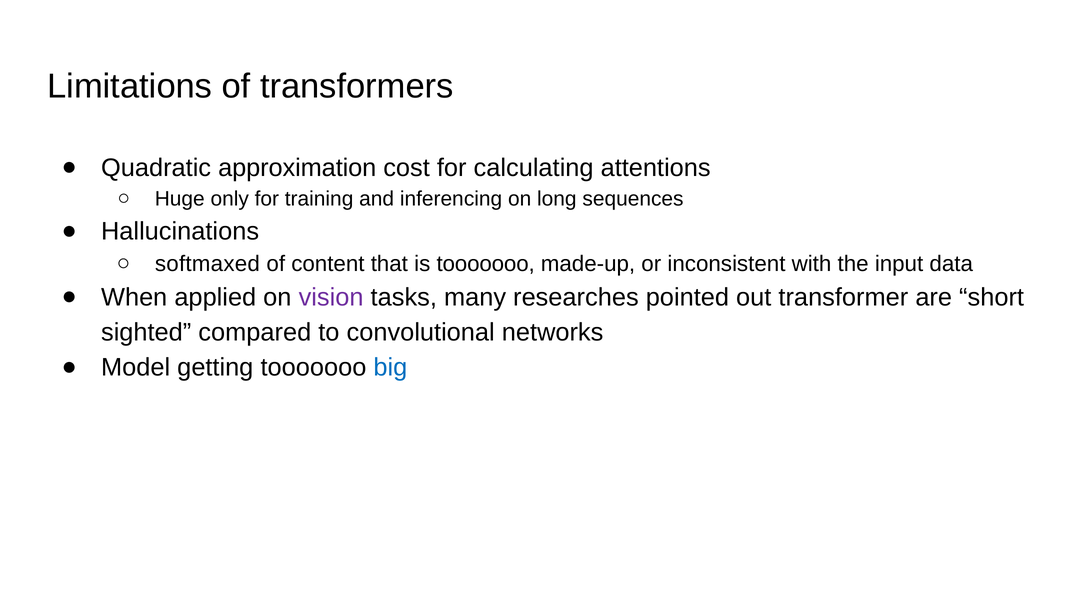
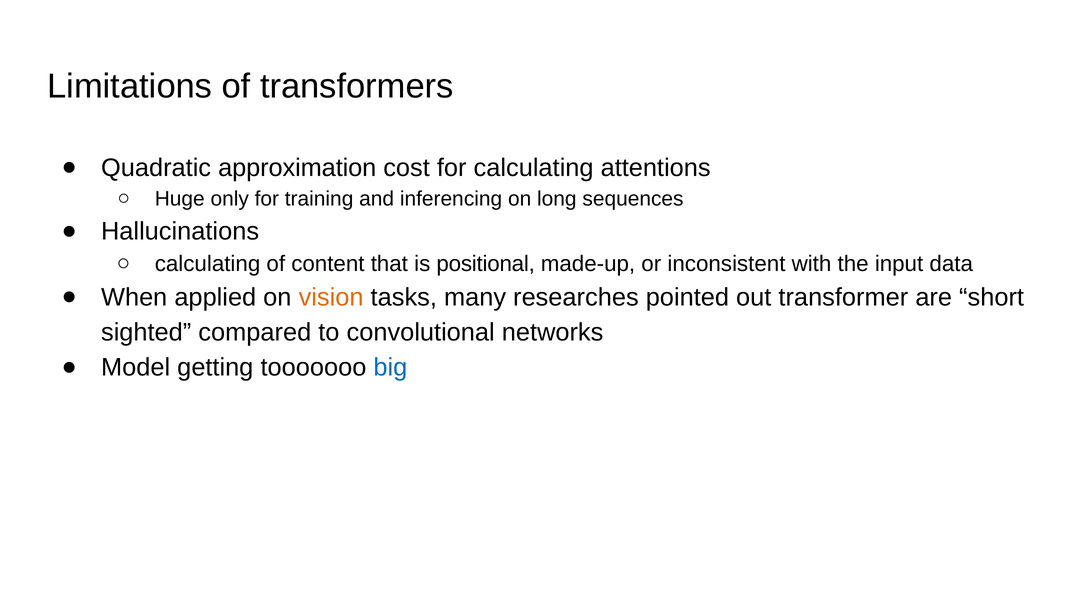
softmaxed: softmaxed -> calculating (208, 264)
is tooooooo: tooooooo -> positional (486, 264)
vision colour: purple -> orange (331, 298)
